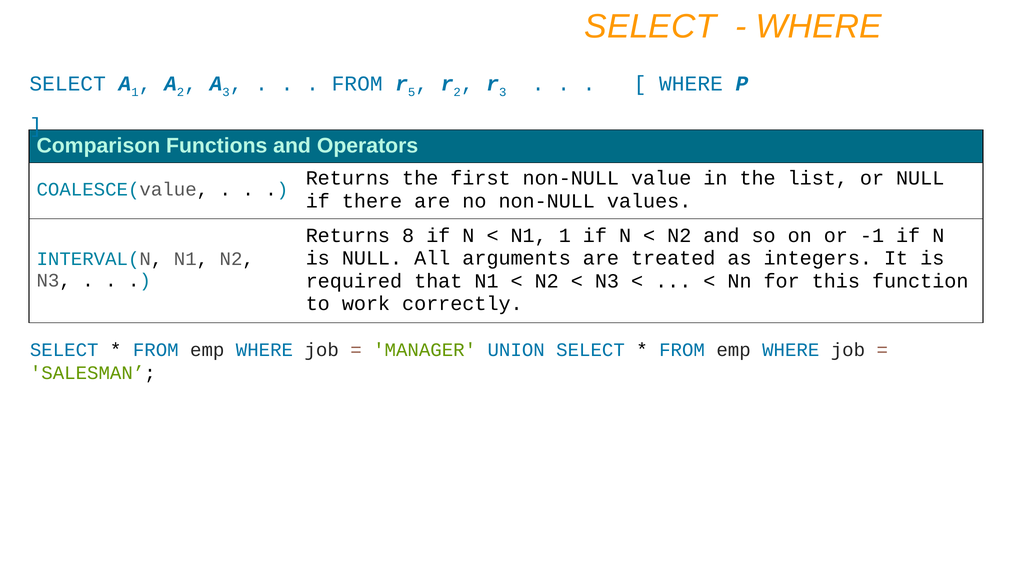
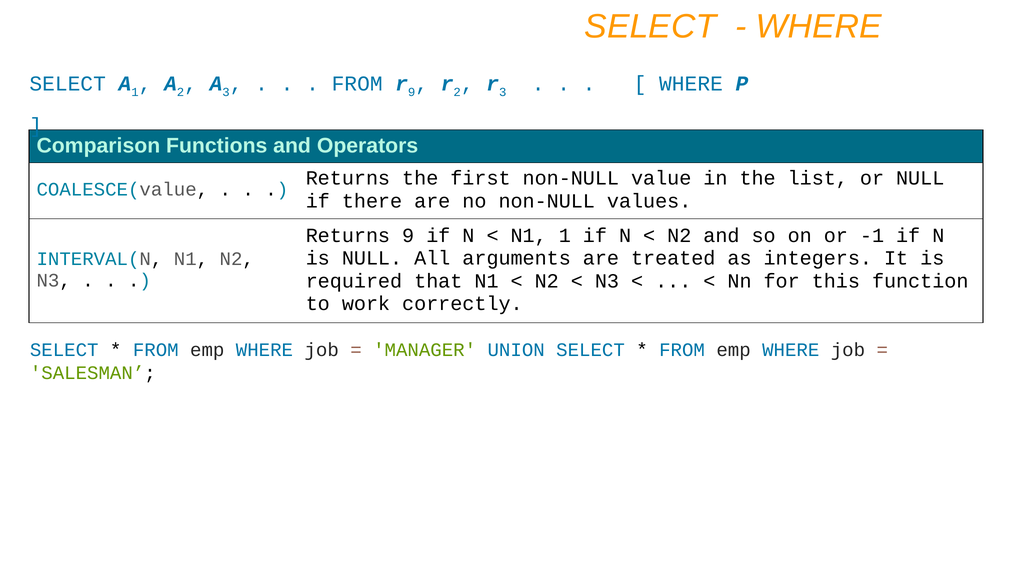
5: 5 -> 9 (412, 92)
Returns 8: 8 -> 9 (408, 235)
